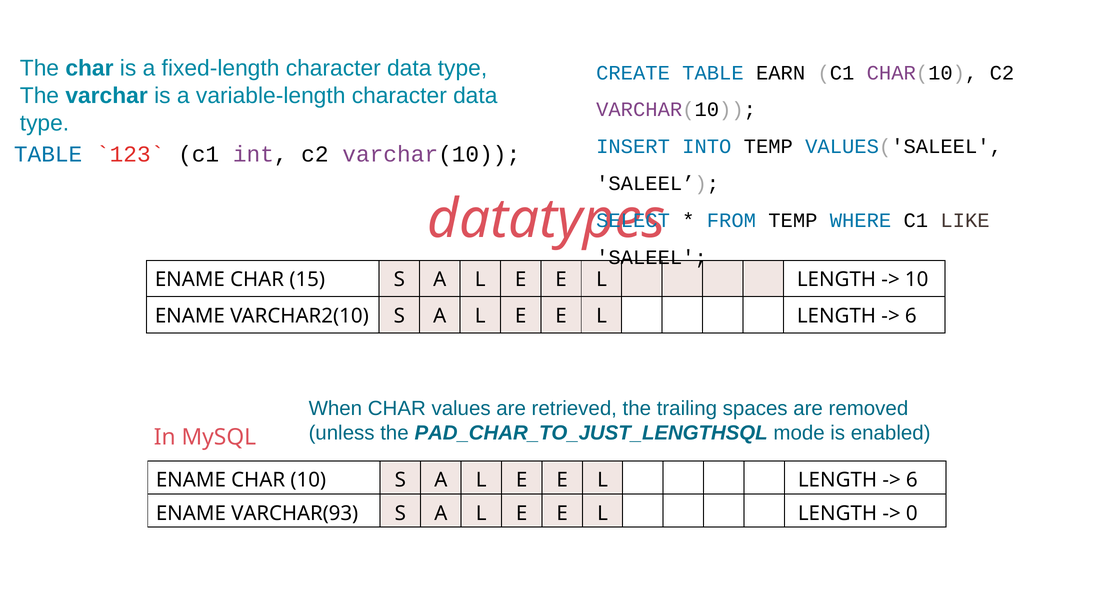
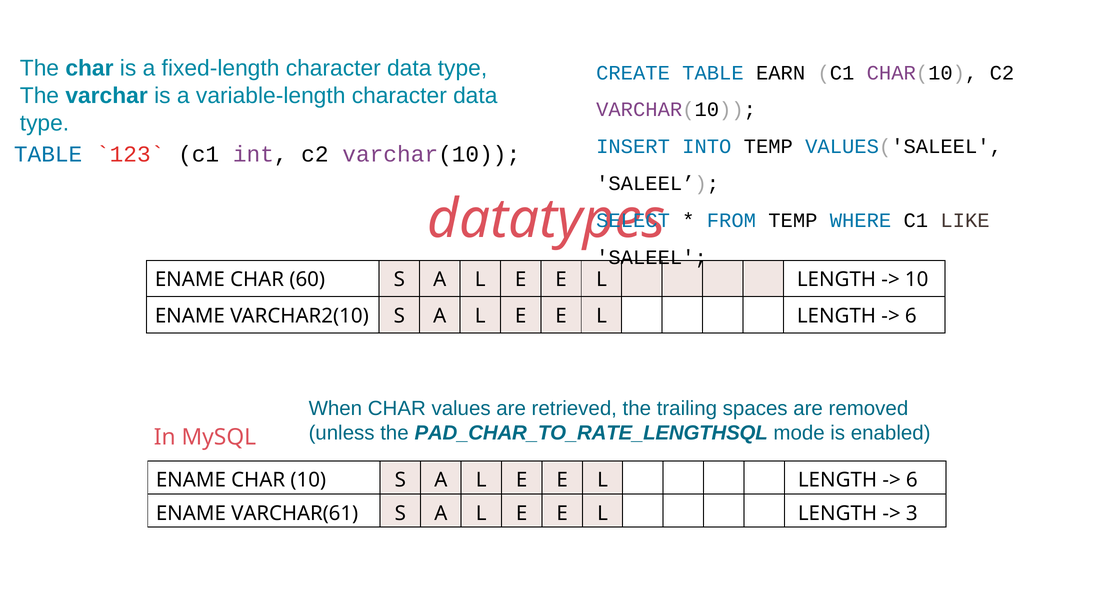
15: 15 -> 60 (307, 280)
PAD_CHAR_TO_JUST_LENGTHSQL: PAD_CHAR_TO_JUST_LENGTHSQL -> PAD_CHAR_TO_RATE_LENGTHSQL (591, 433)
VARCHAR(93: VARCHAR(93 -> VARCHAR(61 (295, 513)
0: 0 -> 3 (912, 513)
